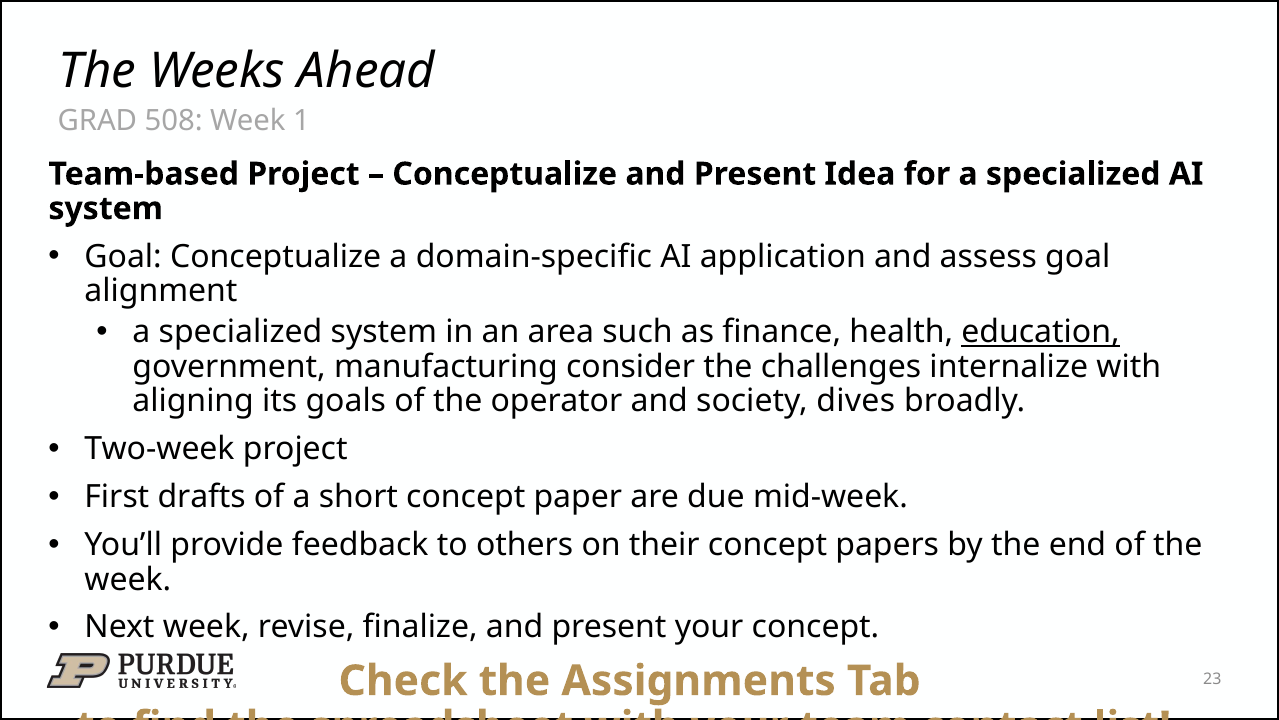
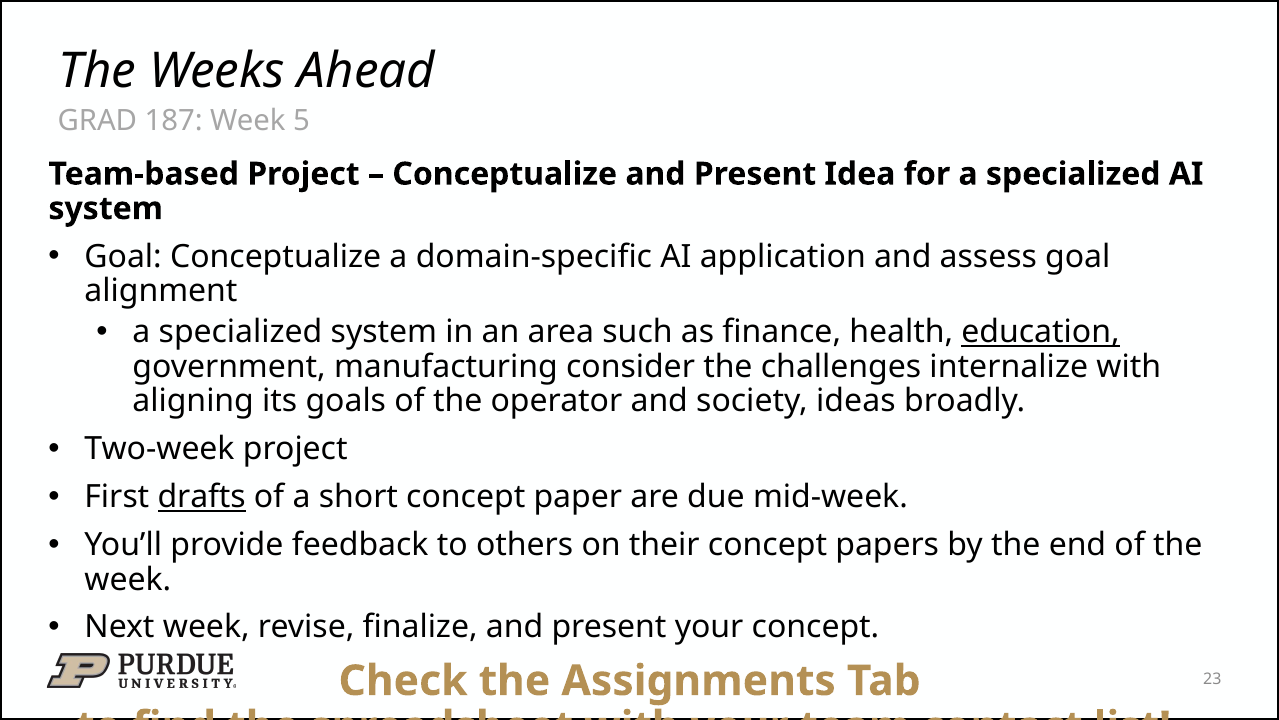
508: 508 -> 187 (174, 121)
1: 1 -> 5 (301, 121)
dives: dives -> ideas (856, 401)
drafts underline: none -> present (202, 497)
